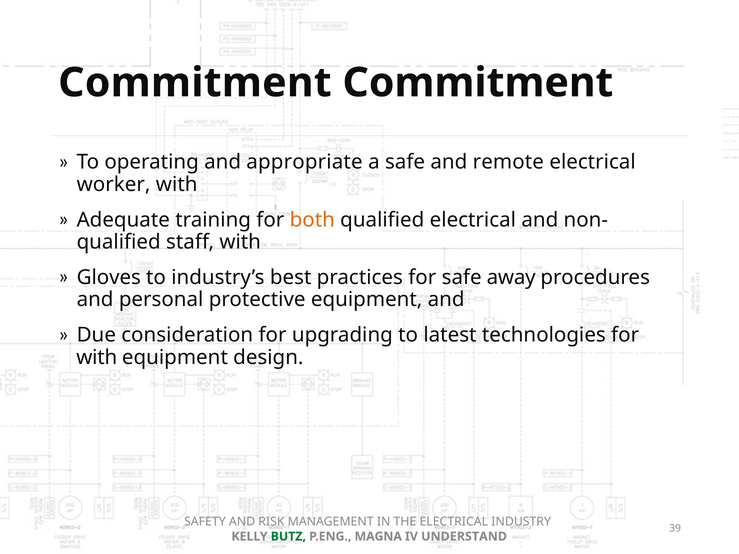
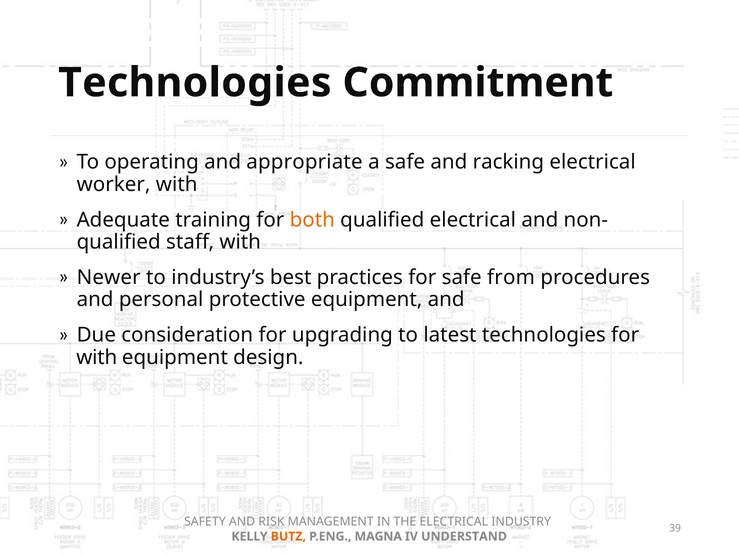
Commitment: Commitment -> Technologies (195, 83)
remote: remote -> racking (508, 162)
Gloves: Gloves -> Newer (109, 278)
away: away -> from (511, 278)
BUTZ colour: green -> orange (288, 537)
